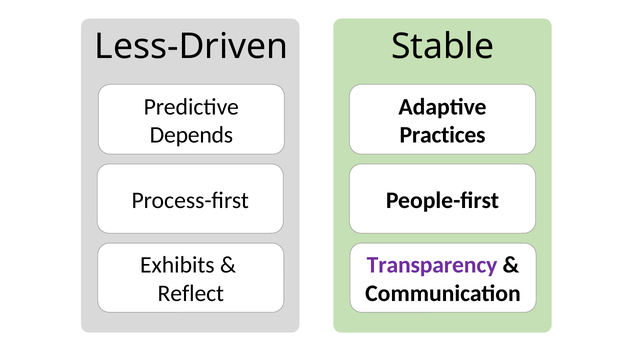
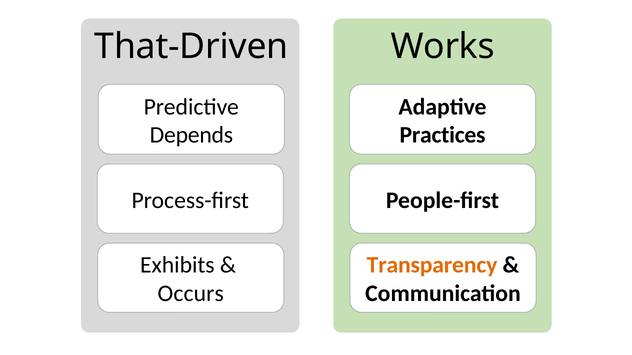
Less-Driven: Less-Driven -> That-Driven (191, 47)
Stable: Stable -> Works (443, 47)
Transparency colour: purple -> orange (432, 266)
Reflect: Reflect -> Occurs (191, 294)
